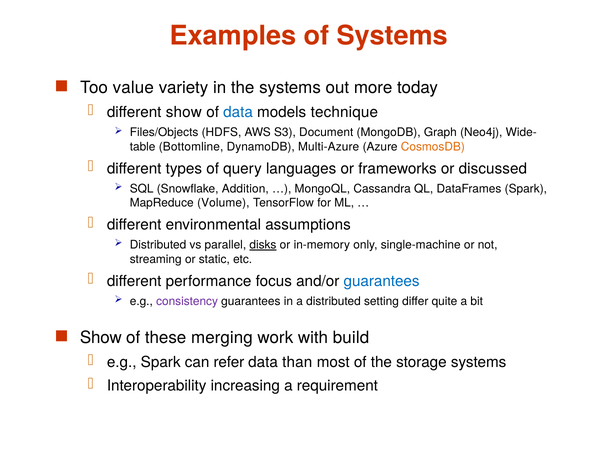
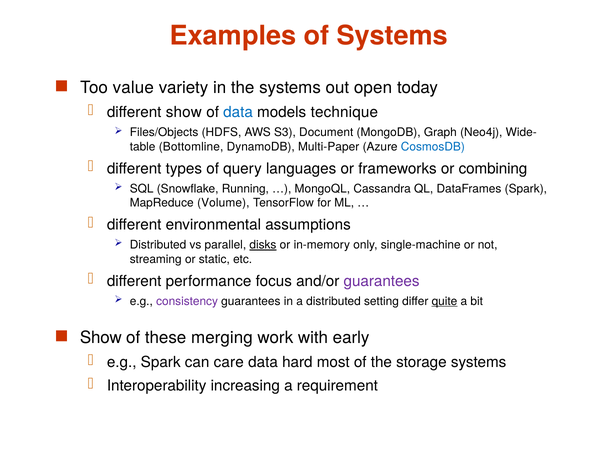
more: more -> open (373, 88)
Multi-Azure: Multi-Azure -> Multi-Paper (329, 147)
CosmosDB colour: orange -> blue (433, 147)
discussed: discussed -> combining (493, 169)
Addition: Addition -> Running (245, 189)
guarantees colour: blue -> purple (382, 281)
quite underline: none -> present (444, 301)
build: build -> early (351, 338)
refer: refer -> care (229, 363)
than: than -> hard (297, 363)
